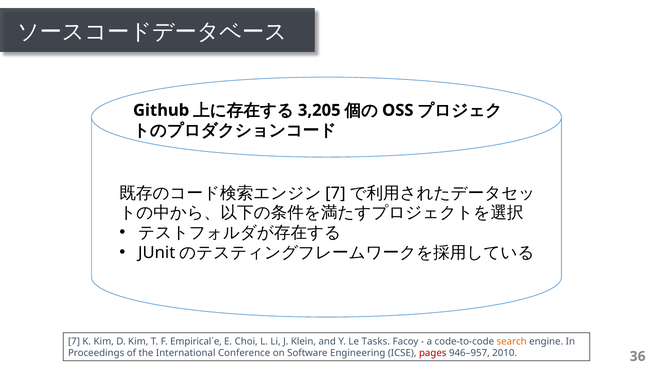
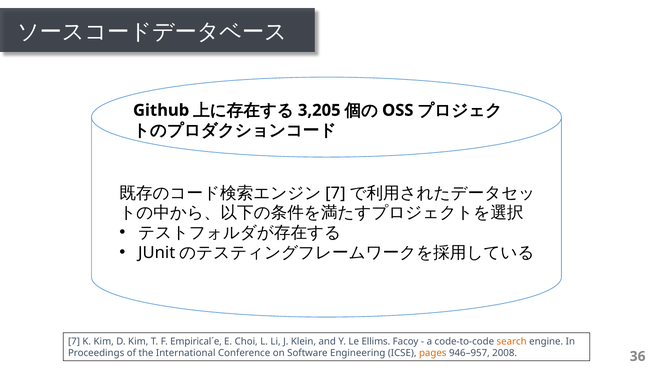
Tasks: Tasks -> Ellims (376, 341)
pages colour: red -> orange (433, 353)
2010: 2010 -> 2008 (505, 353)
